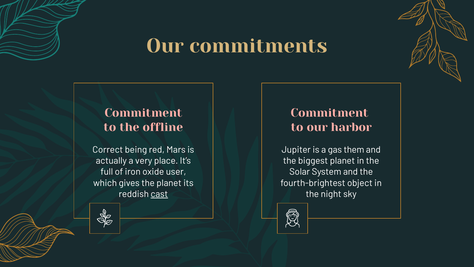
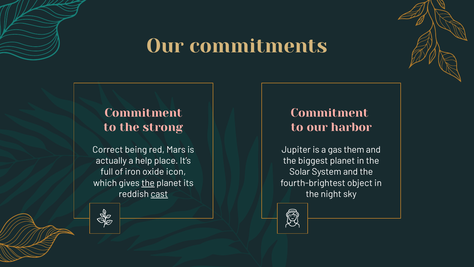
offline: offline -> strong (163, 127)
very: very -> help (144, 161)
user: user -> icon (176, 172)
the underline: none -> present (148, 183)
